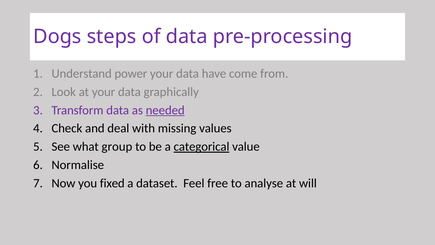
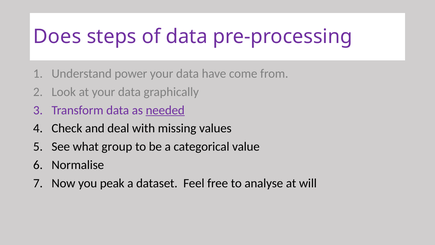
Dogs: Dogs -> Does (57, 37)
categorical underline: present -> none (202, 147)
fixed: fixed -> peak (112, 183)
